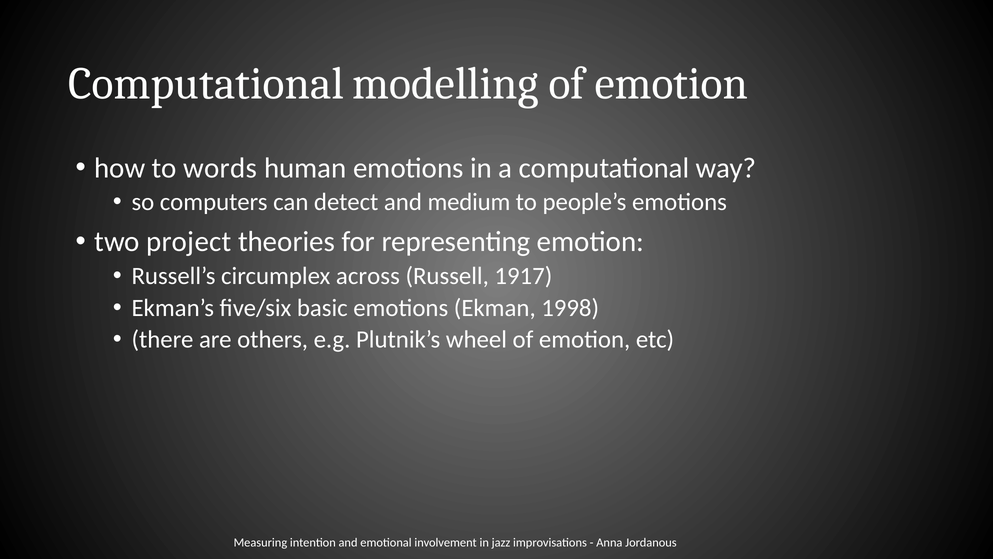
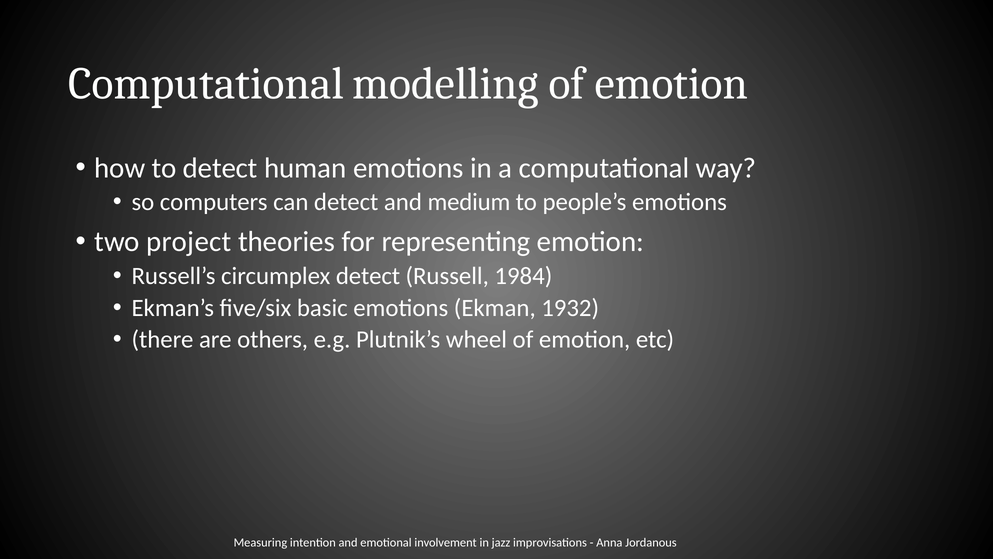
to words: words -> detect (220, 168)
circumplex across: across -> detect (368, 276)
1917: 1917 -> 1984 (523, 276)
1998: 1998 -> 1932 (570, 308)
